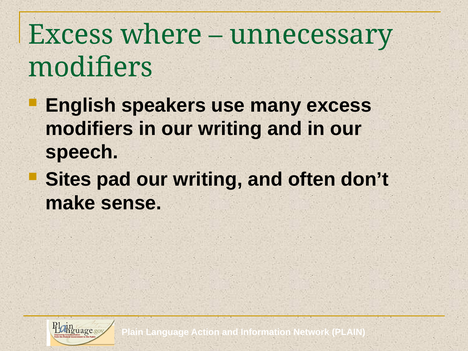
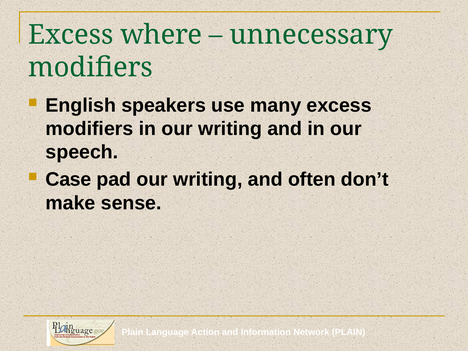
Sites: Sites -> Case (68, 180)
